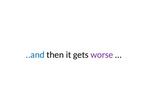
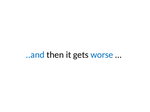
worse colour: purple -> blue (102, 55)
